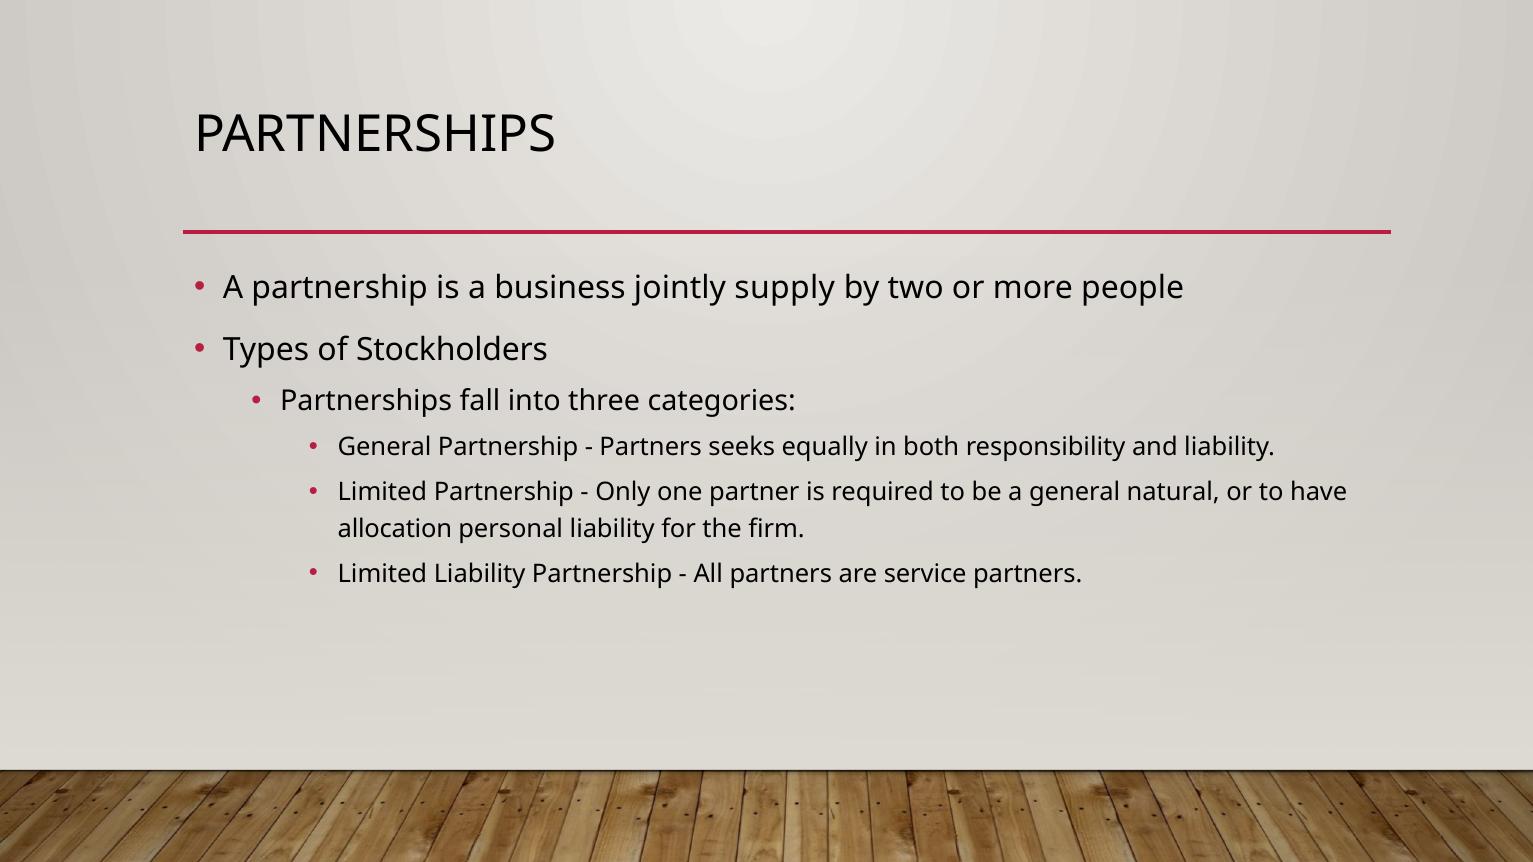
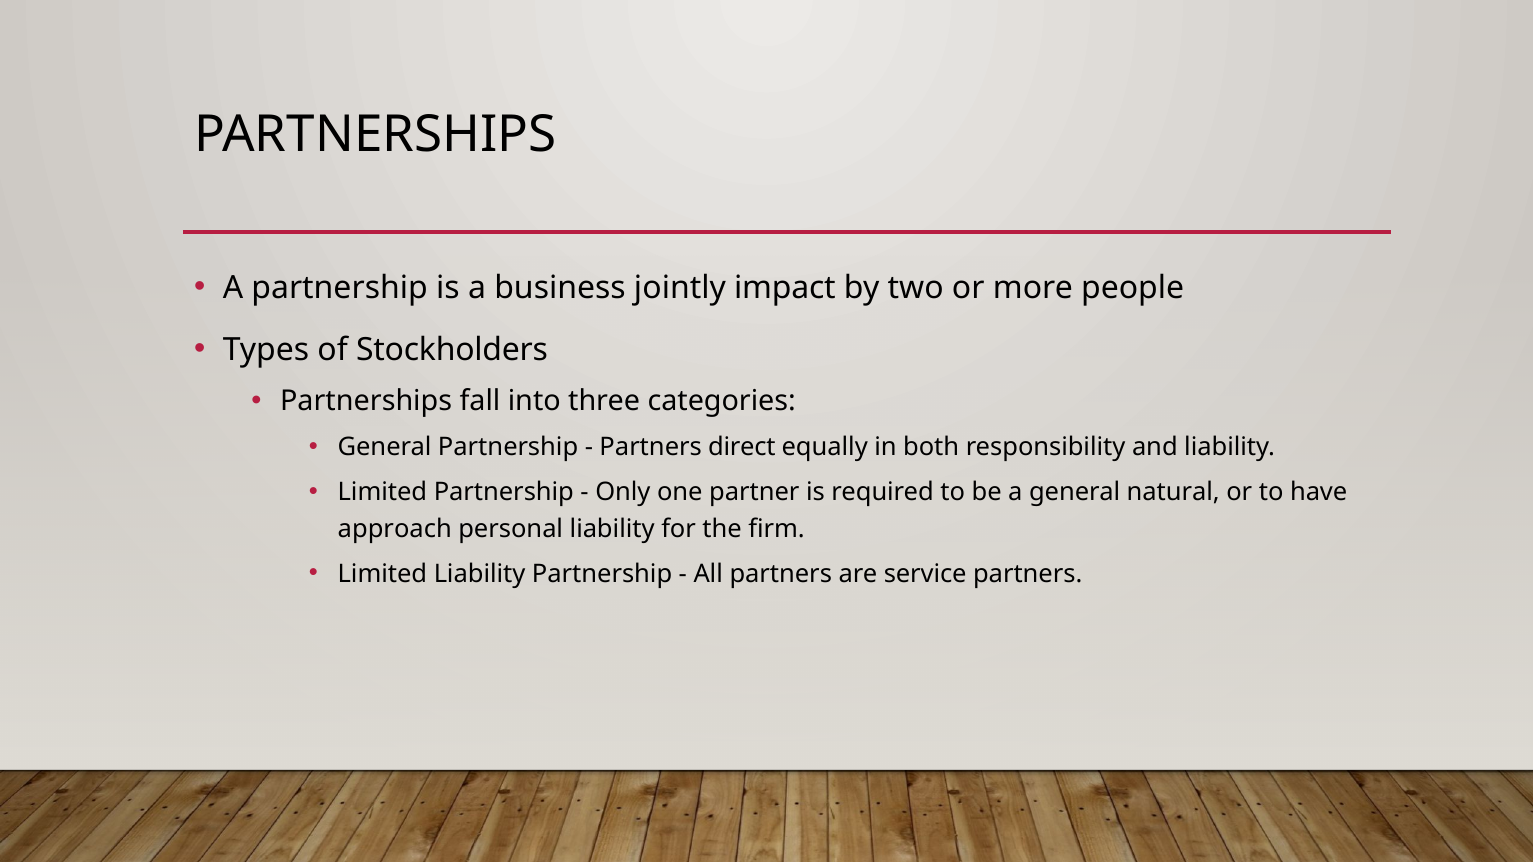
supply: supply -> impact (785, 288)
seeks: seeks -> direct (742, 448)
allocation: allocation -> approach (395, 529)
